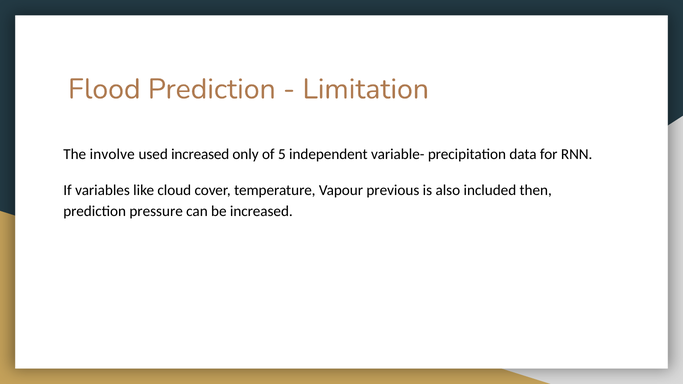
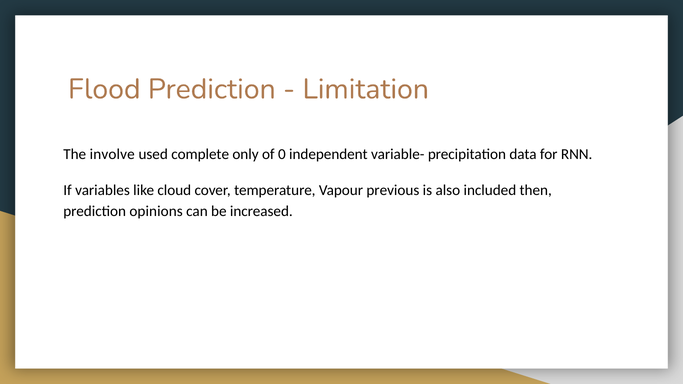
used increased: increased -> complete (200, 154)
5: 5 -> 0 (282, 154)
pressure: pressure -> opinions (156, 211)
